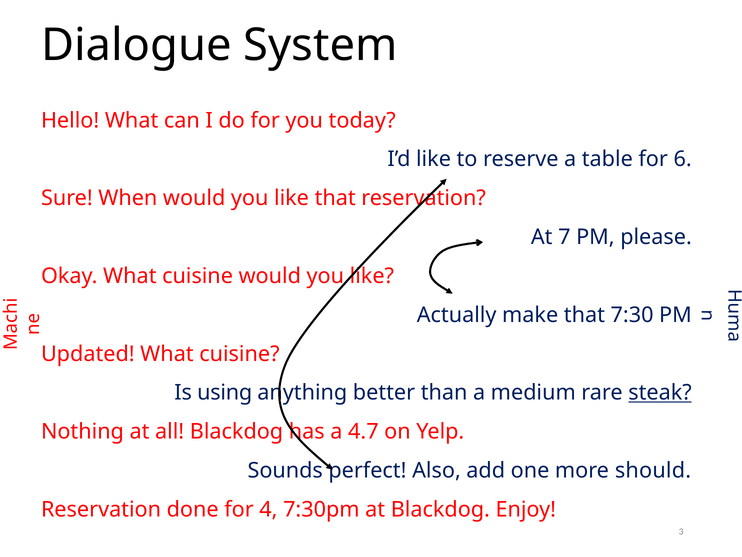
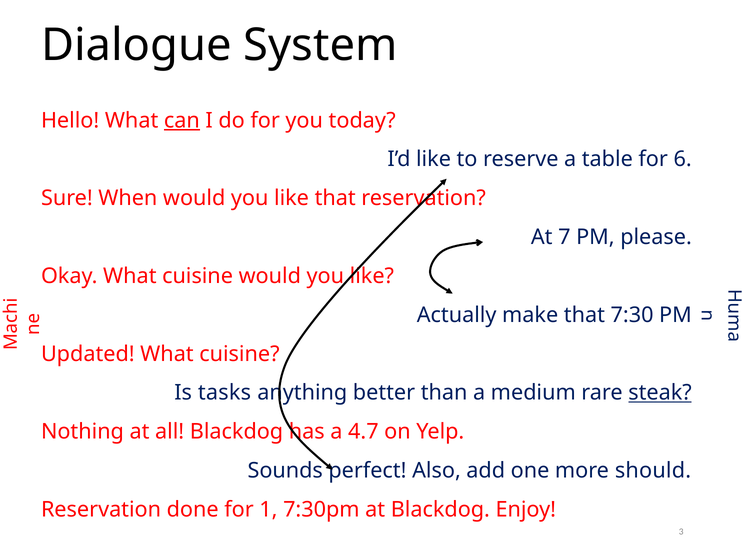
can underline: none -> present (182, 120)
using: using -> tasks (225, 392)
4: 4 -> 1 (268, 509)
